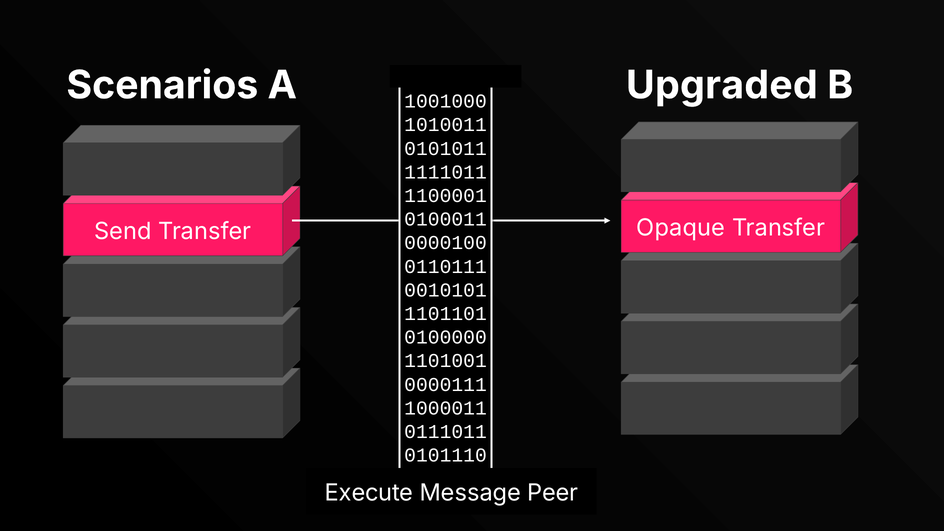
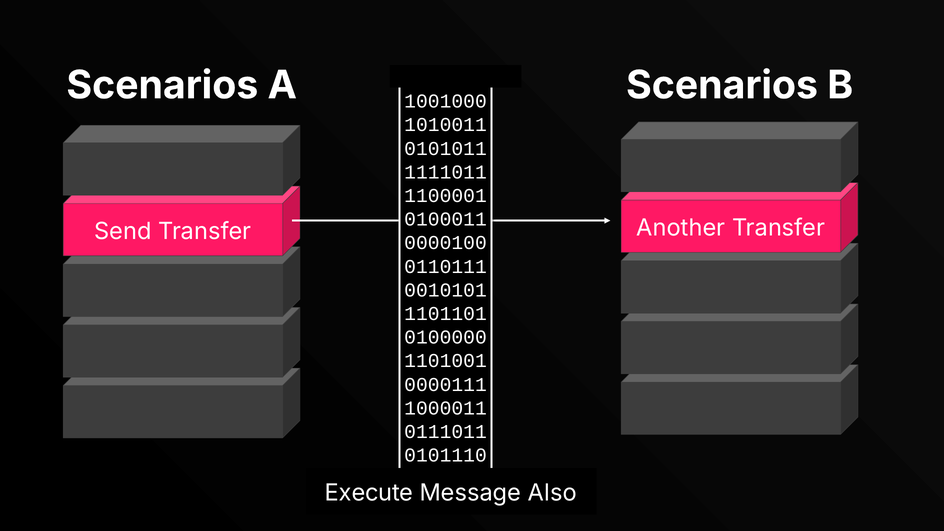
Upgraded: Upgraded -> Scenarios (722, 85)
Opaque: Opaque -> Another (681, 228)
Peer: Peer -> Also (552, 493)
